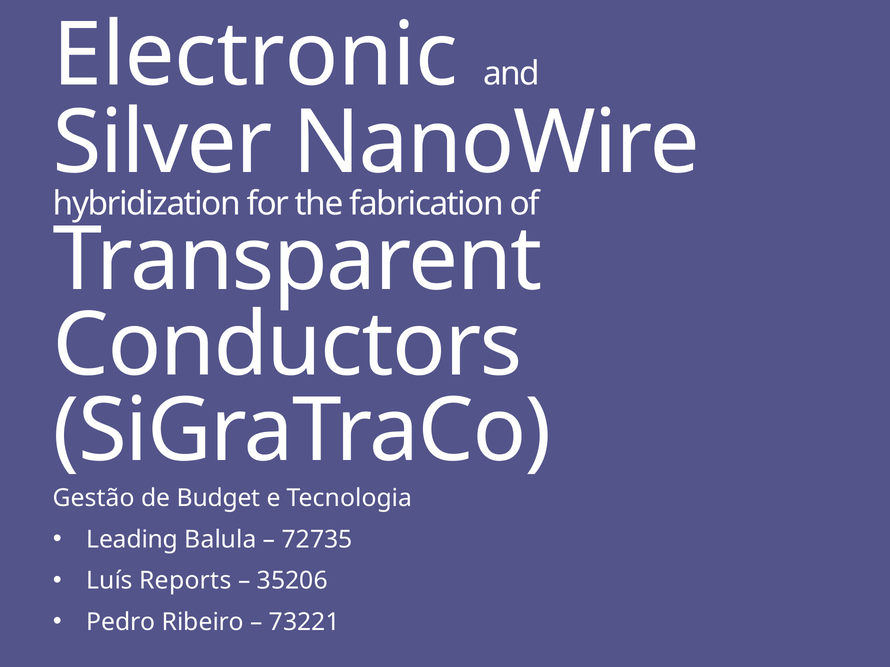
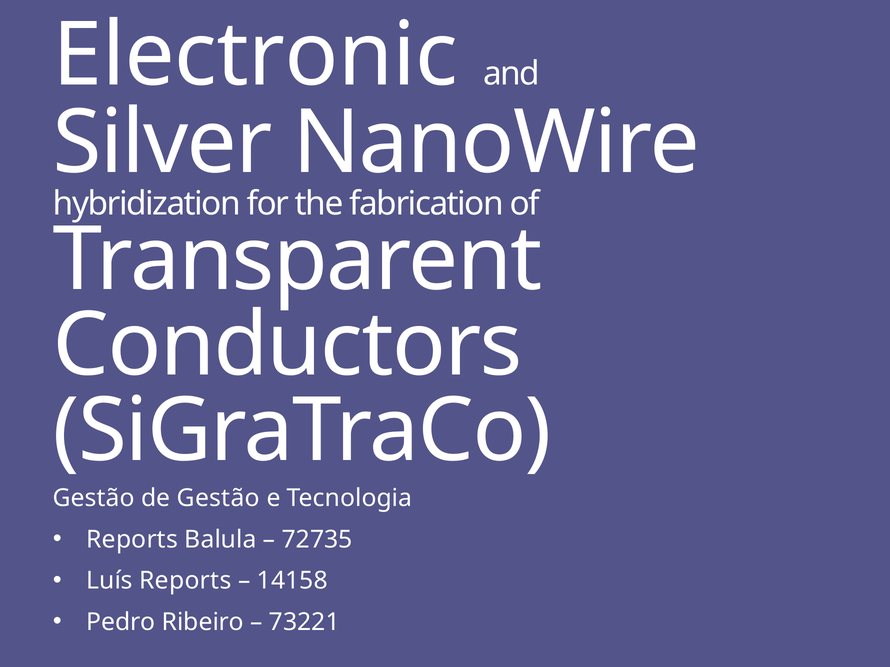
de Budget: Budget -> Gestão (218, 499)
Leading: Leading -> Reports (132, 540)
35206: 35206 -> 14158 (292, 581)
